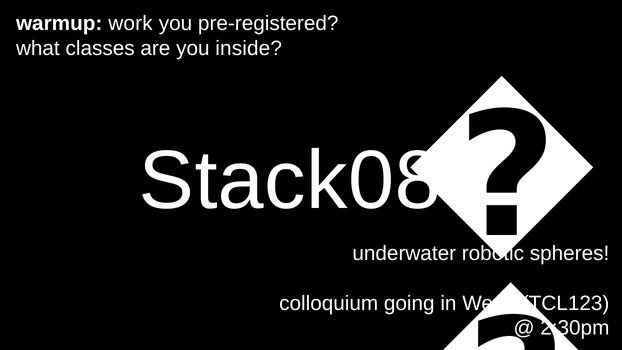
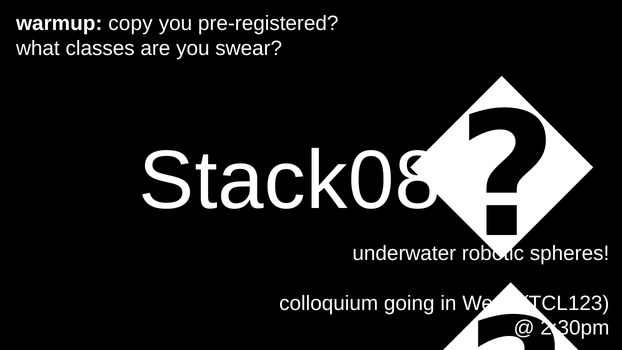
work: work -> copy (130, 24)
inside: inside -> swear (249, 49)
